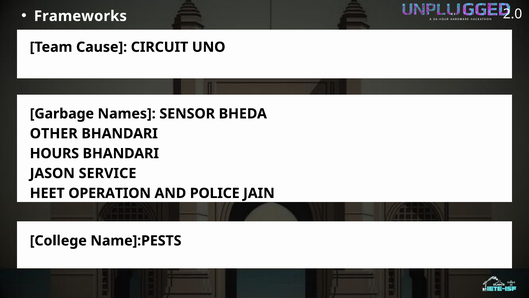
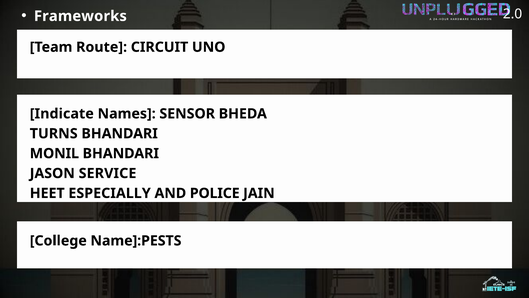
Cause: Cause -> Route (102, 47)
Garbage: Garbage -> Indicate (62, 114)
OTHER: OTHER -> TURNS (54, 133)
HOURS: HOURS -> MONIL (54, 153)
OPERATION: OPERATION -> ESPECIALLY (110, 193)
